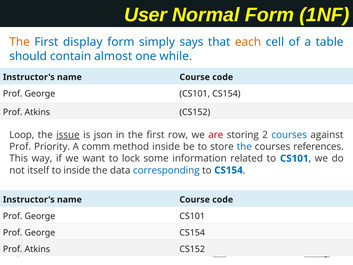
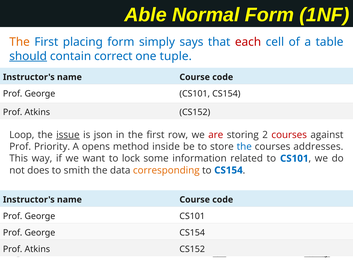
User: User -> Able (145, 15)
display: display -> placing (83, 42)
each colour: orange -> red (248, 42)
should underline: none -> present (28, 56)
almost: almost -> correct (113, 56)
while: while -> tuple (176, 56)
courses colour: blue -> red (289, 135)
comm: comm -> opens (96, 147)
references: references -> addresses (318, 147)
itself: itself -> does (38, 170)
to inside: inside -> smith (77, 170)
corresponding colour: blue -> orange (166, 170)
